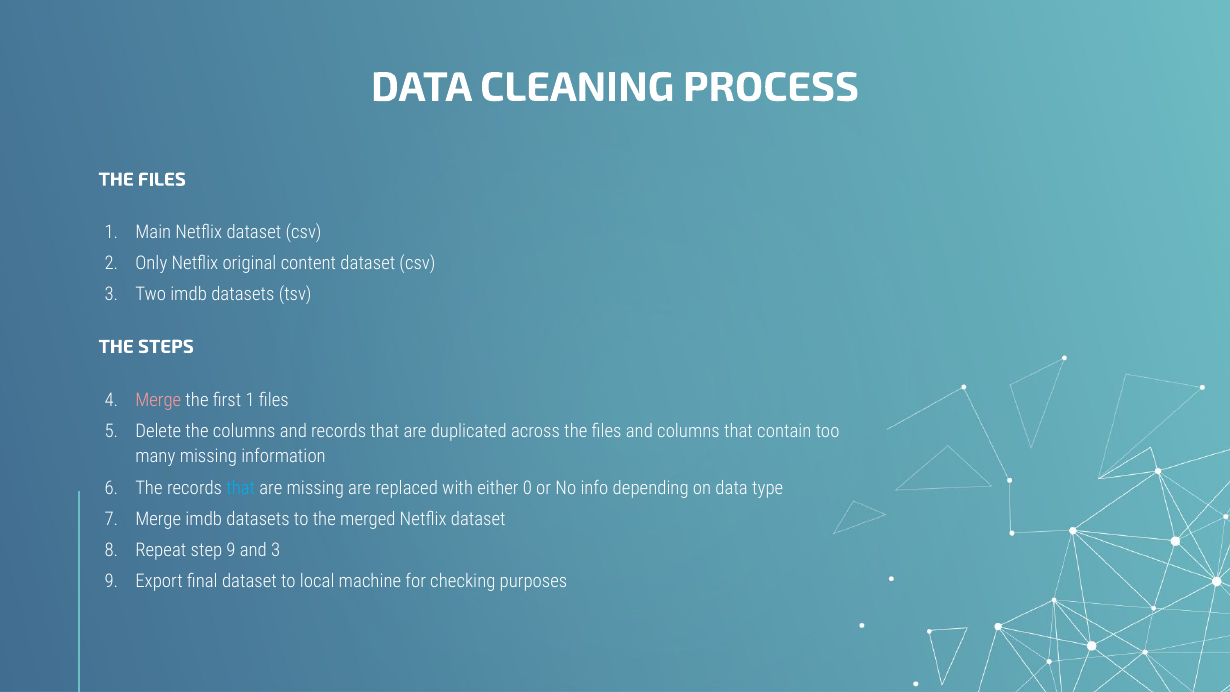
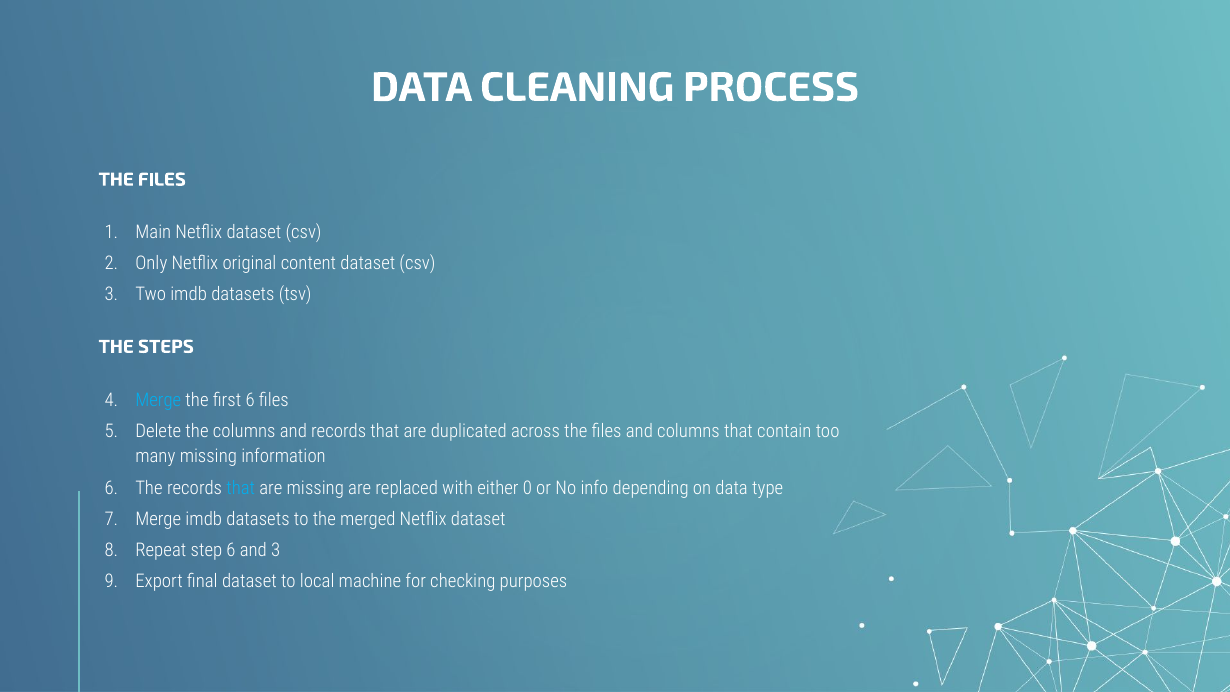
Merge colour: pink -> light blue (158, 400)
first 1: 1 -> 6 (250, 400)
step 9: 9 -> 6 (231, 550)
